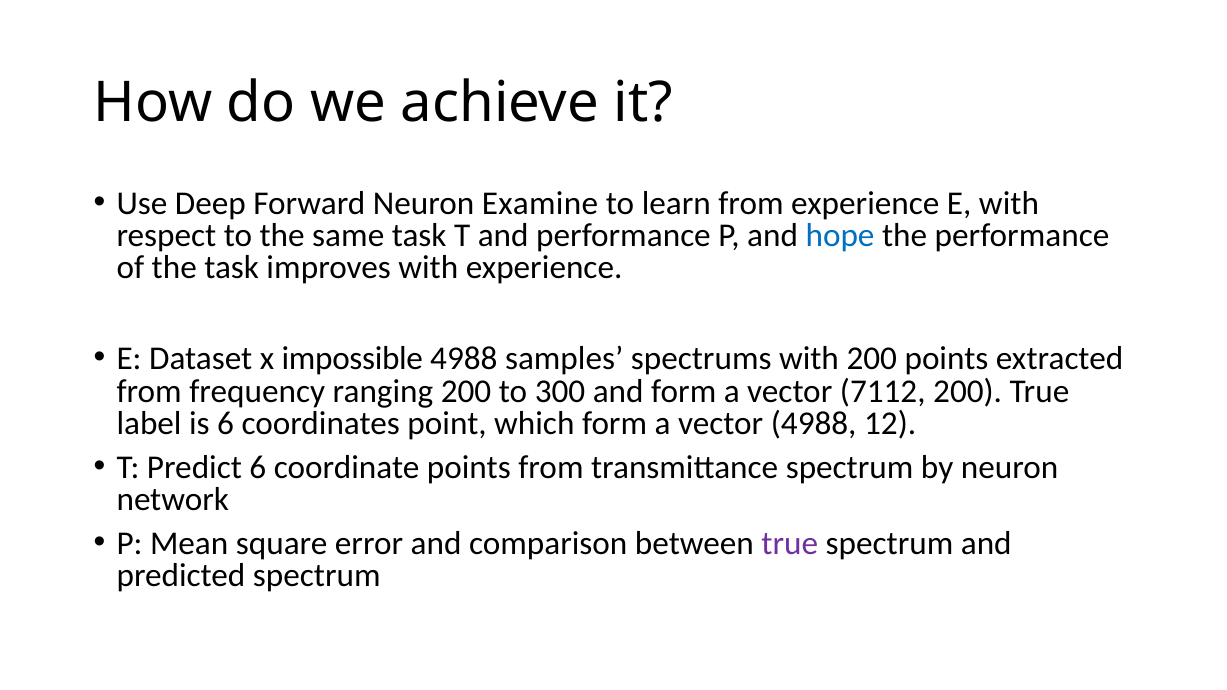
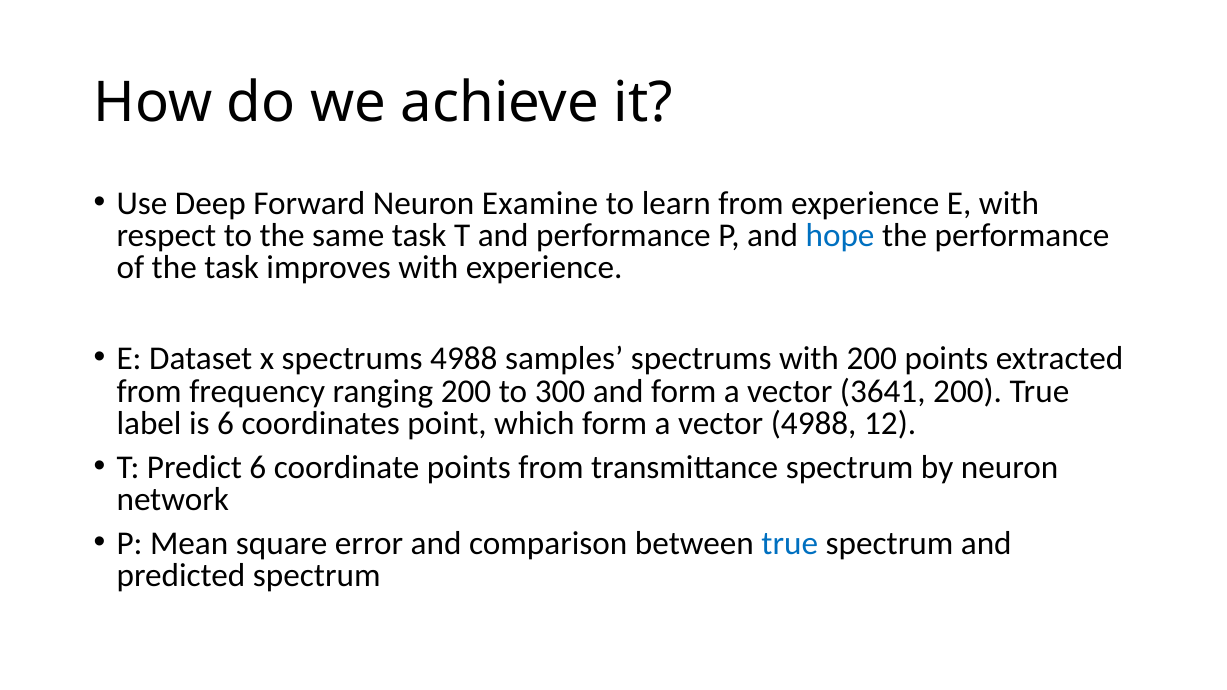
x impossible: impossible -> spectrums (352, 359)
7112: 7112 -> 3641 (883, 391)
true colour: purple -> blue (790, 543)
